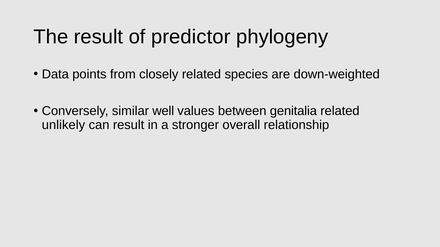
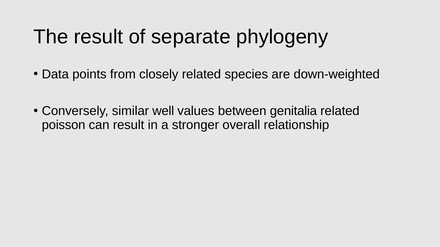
predictor: predictor -> separate (191, 37)
unlikely: unlikely -> poisson (64, 125)
